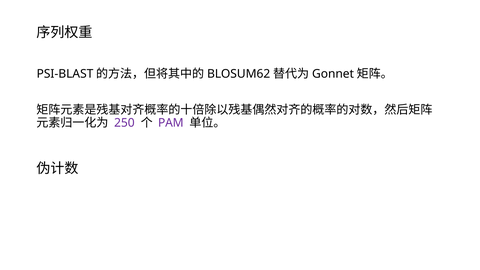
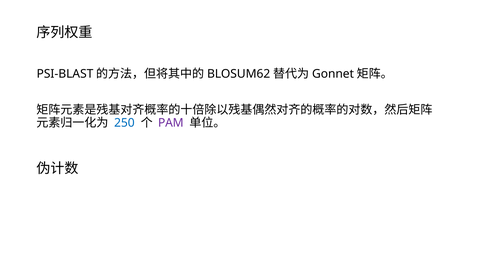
250 colour: purple -> blue (124, 123)
